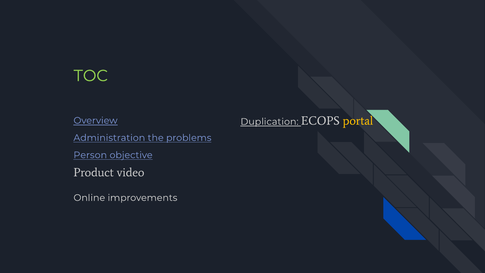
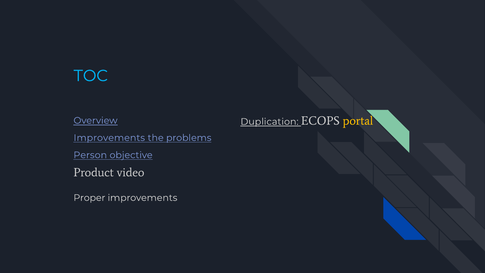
TOC colour: light green -> light blue (91, 76)
Administration: Administration -> Improvements (109, 138)
Online: Online -> Proper (89, 198)
